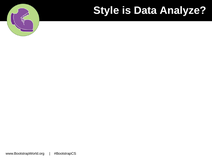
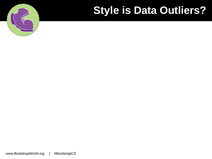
Analyze: Analyze -> Outliers (183, 10)
